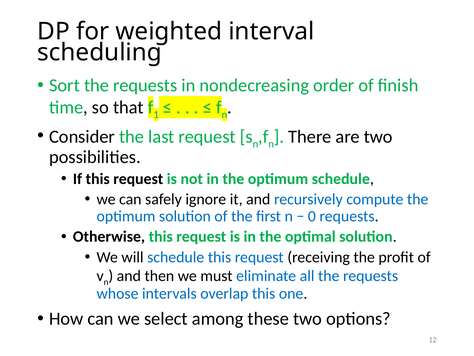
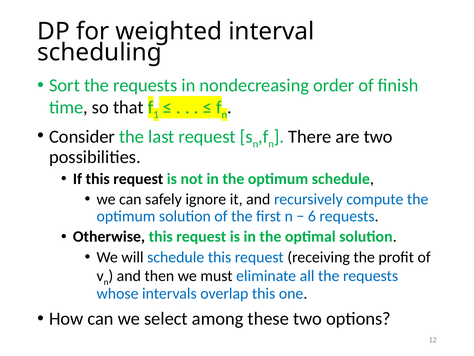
0: 0 -> 6 (312, 216)
